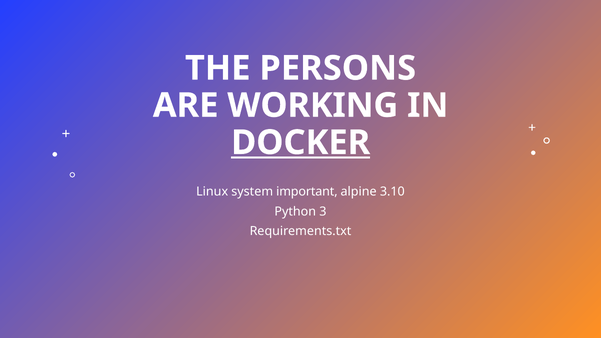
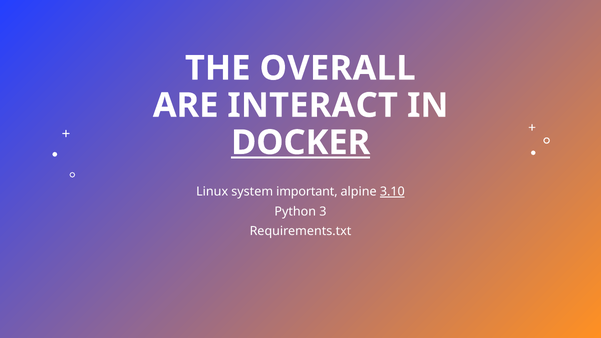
PERSONS: PERSONS -> OVERALL (338, 68)
WORKING: WORKING -> INTERACT (313, 105)
3.10 underline: none -> present (392, 192)
